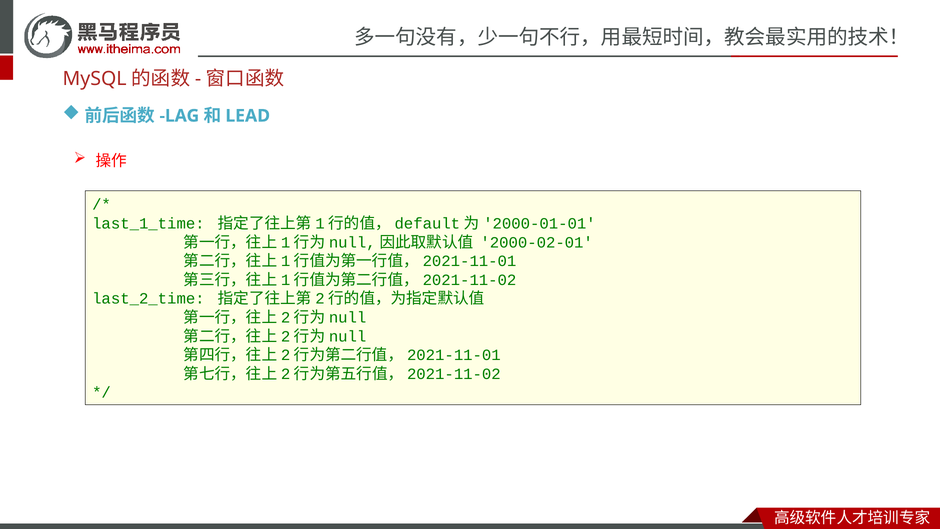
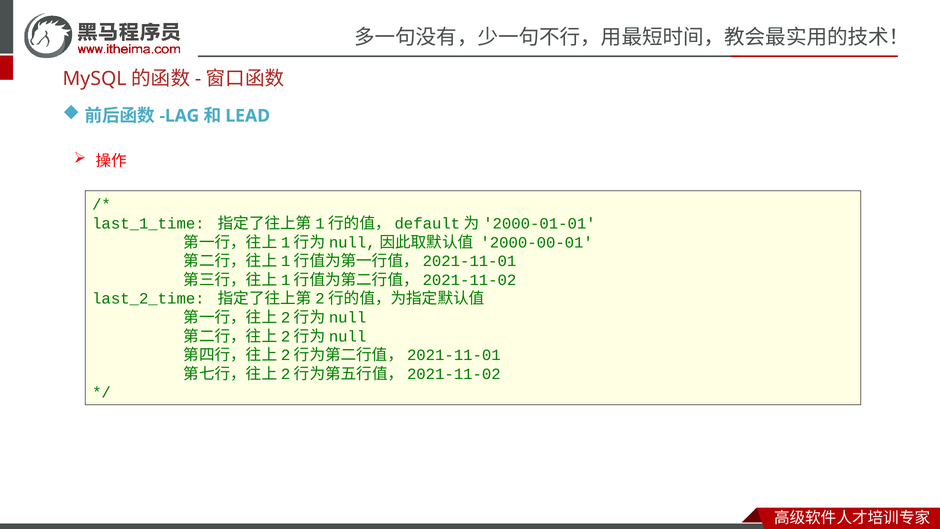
2000-02-01: 2000-02-01 -> 2000-00-01 (537, 242)
